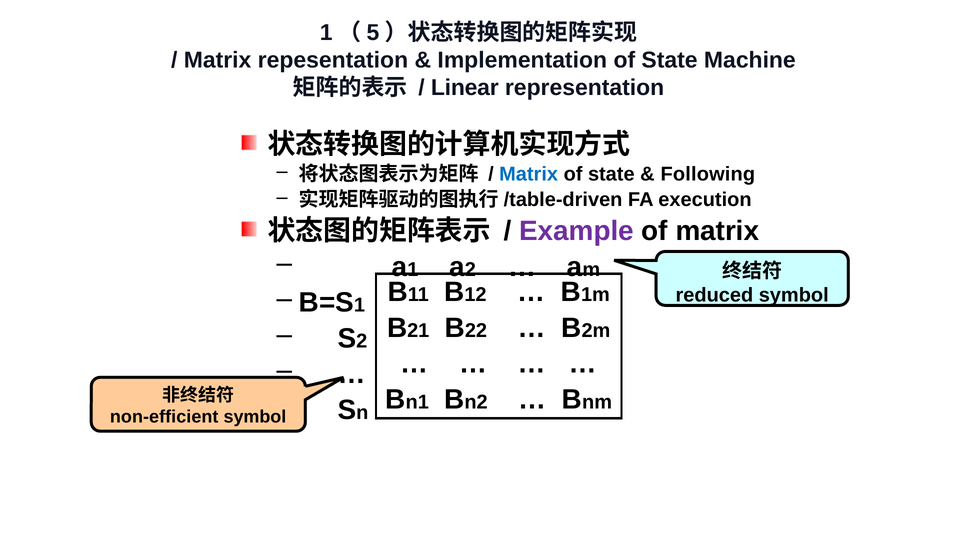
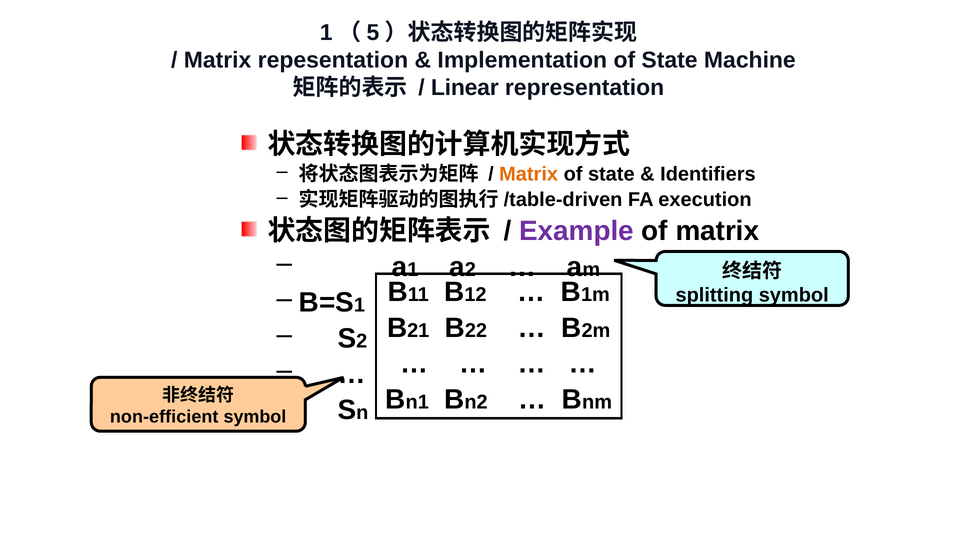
Matrix colour: blue -> orange (529, 174)
Following: Following -> Identifiers (708, 174)
reduced: reduced -> splitting (714, 295)
